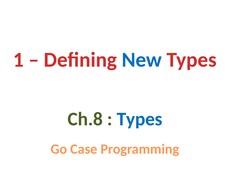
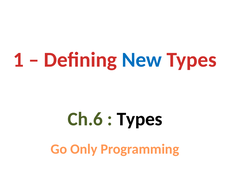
Ch.8: Ch.8 -> Ch.6 (85, 119)
Types colour: blue -> black (140, 119)
Case: Case -> Only (84, 149)
